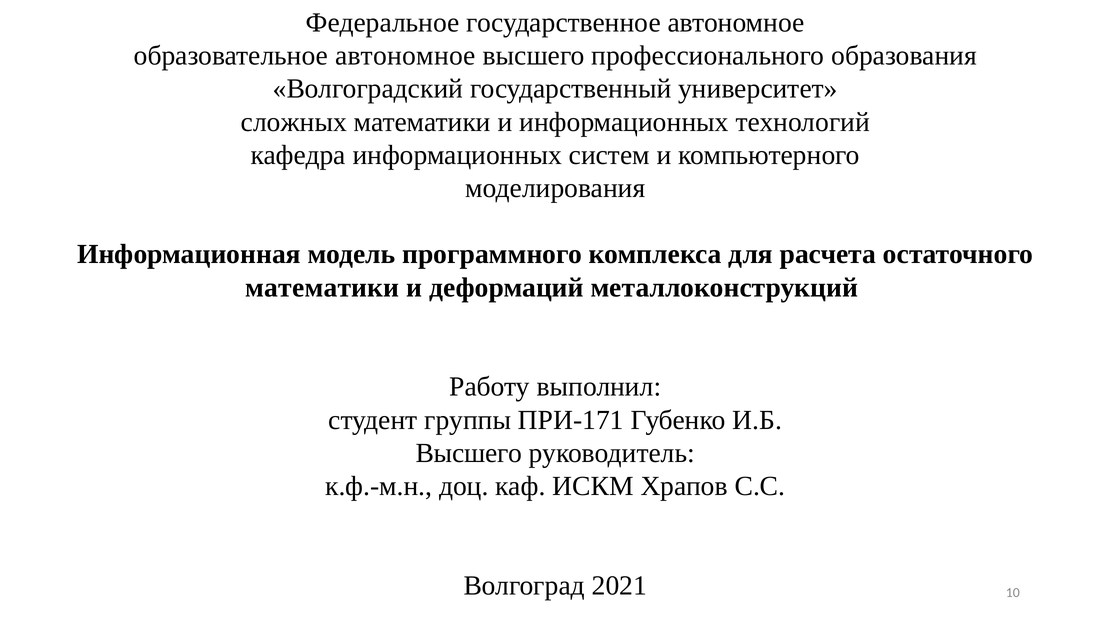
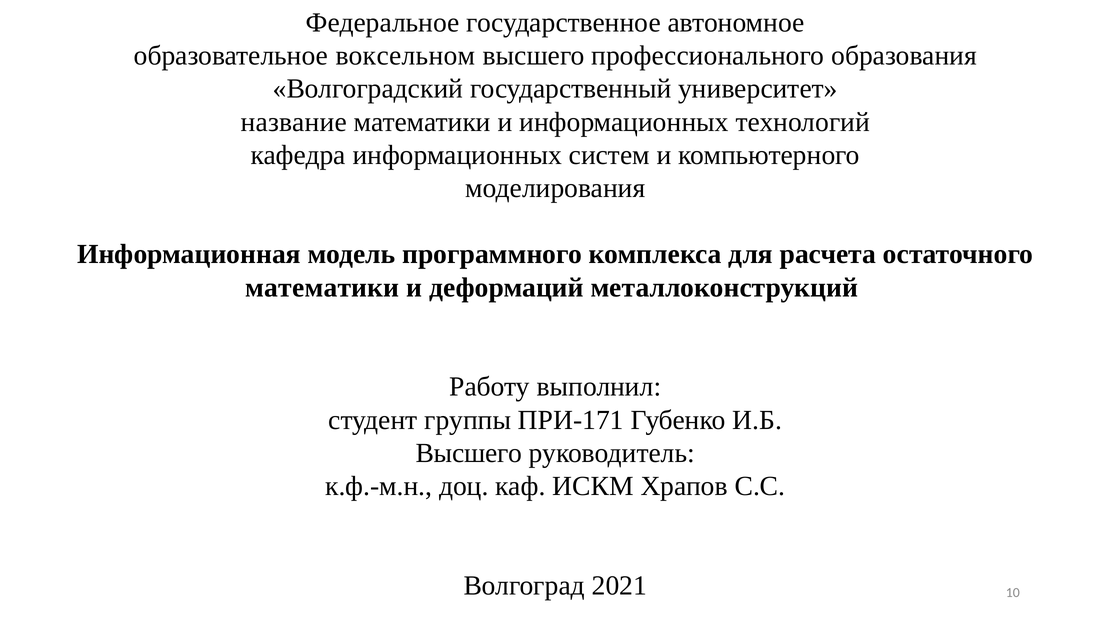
образовательное автономное: автономное -> воксельном (405, 56)
сложных: сложных -> название (294, 122)
